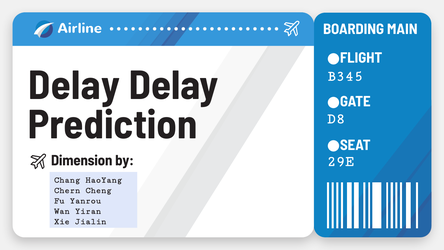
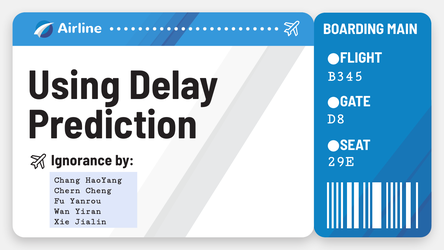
Delay: Delay -> Using (74, 86)
Dimension: Dimension -> Ignorance (82, 161)
